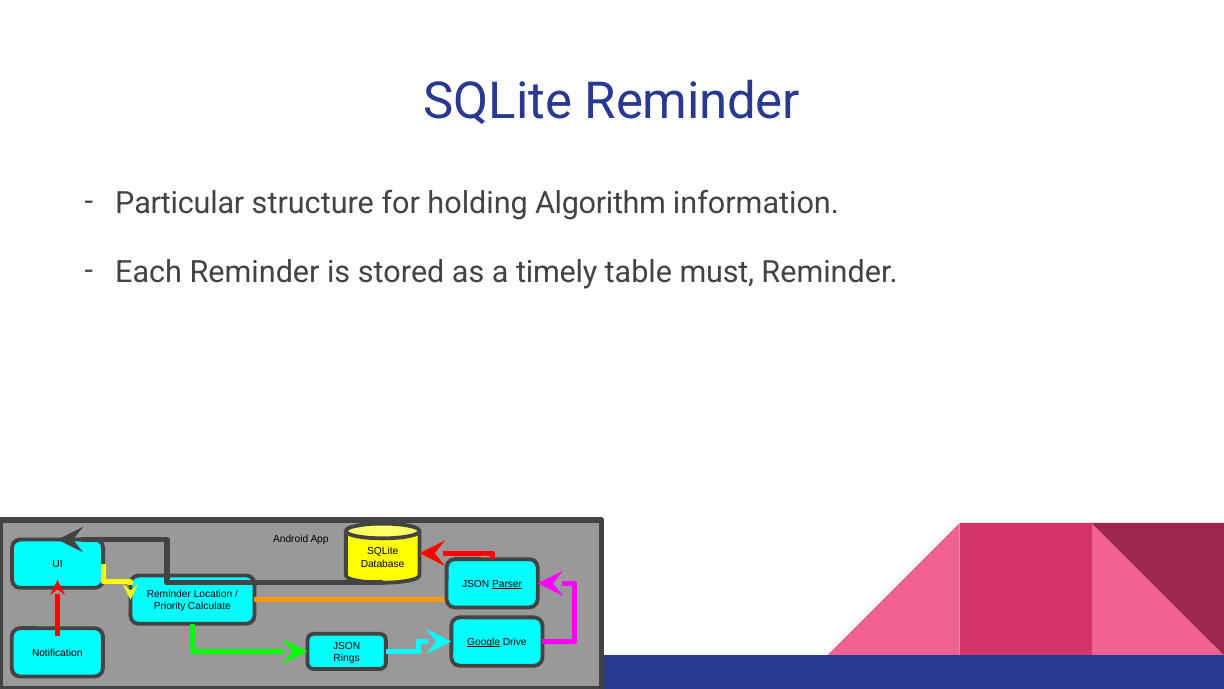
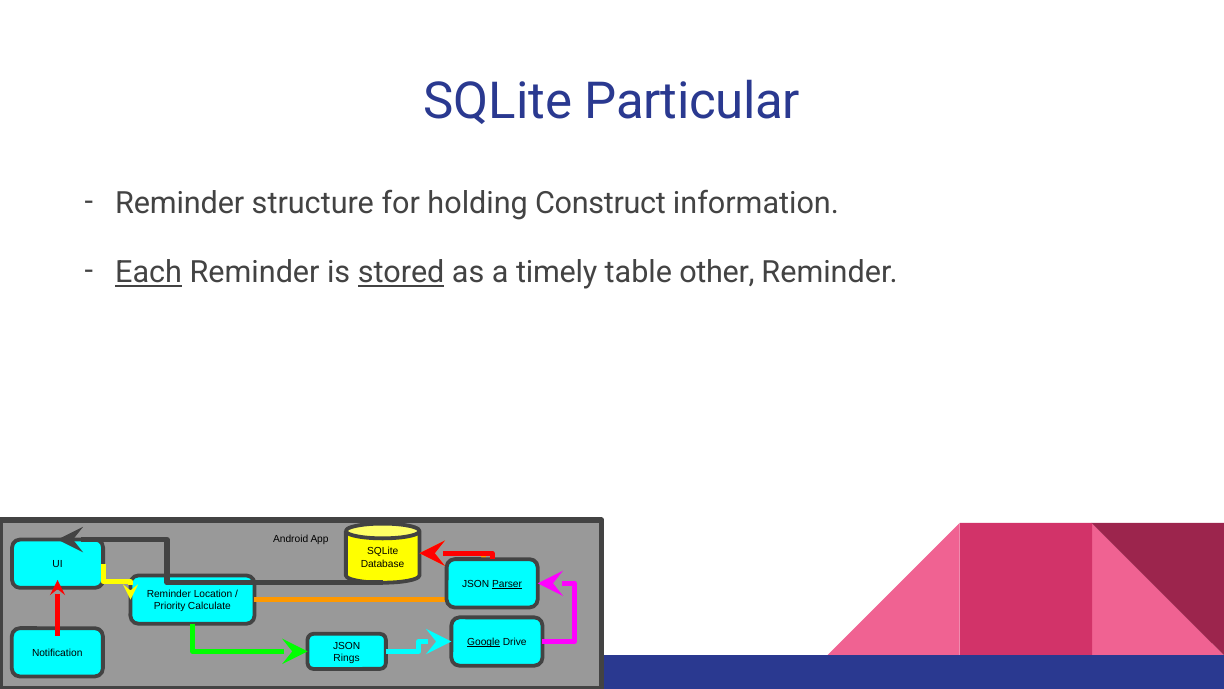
SQLite Reminder: Reminder -> Particular (692, 101)
Particular: Particular -> Reminder (180, 203)
holding Algorithm: Algorithm -> Construct (601, 203)
Each underline: none -> present (149, 272)
stored underline: none -> present (401, 272)
must: must -> other (717, 272)
